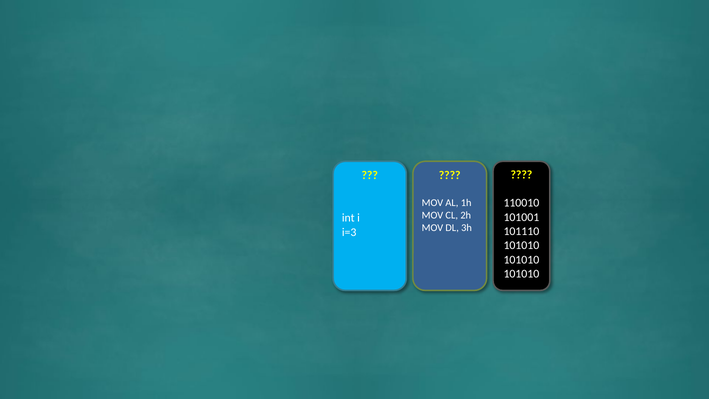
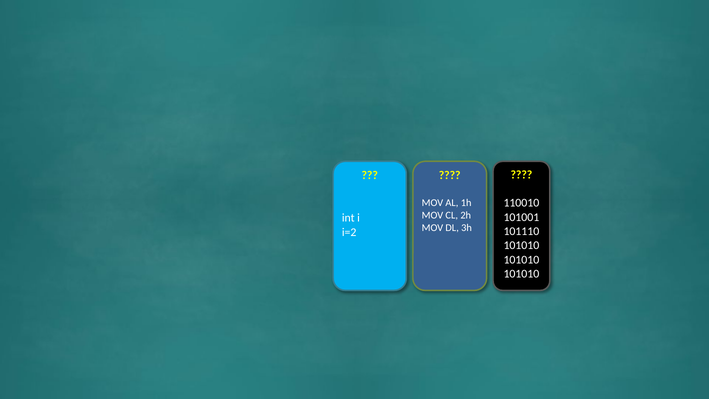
i=3: i=3 -> i=2 (349, 232)
